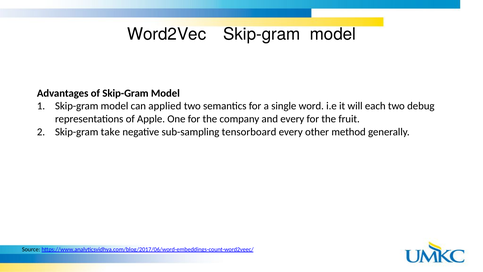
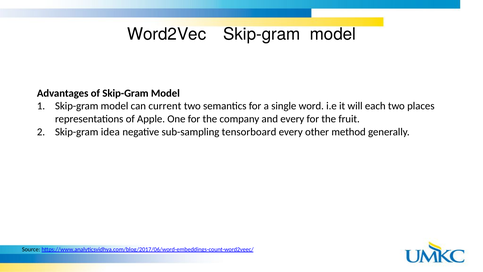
applied: applied -> current (165, 106)
debug: debug -> places (421, 106)
take: take -> idea (110, 132)
